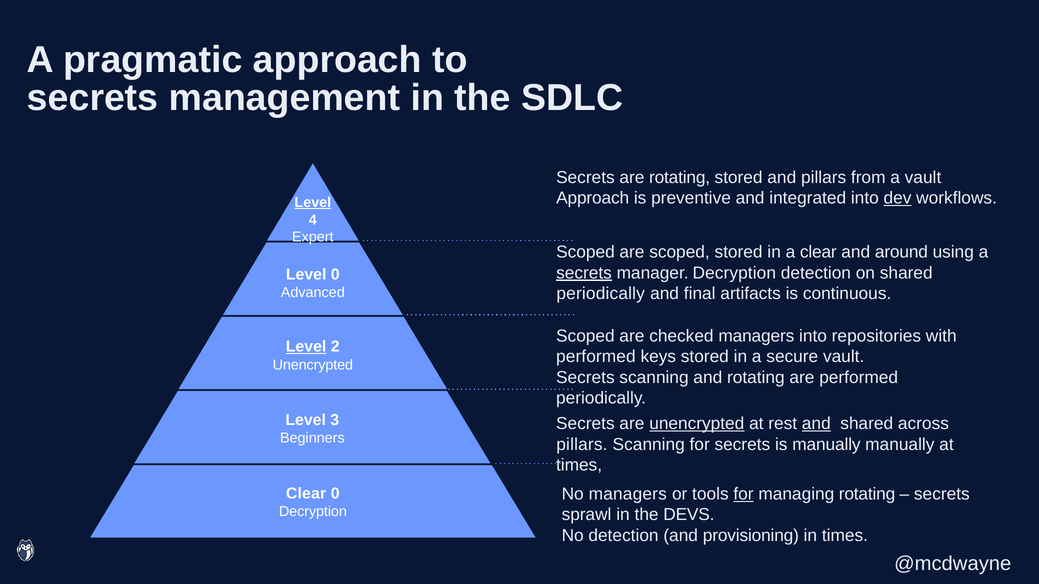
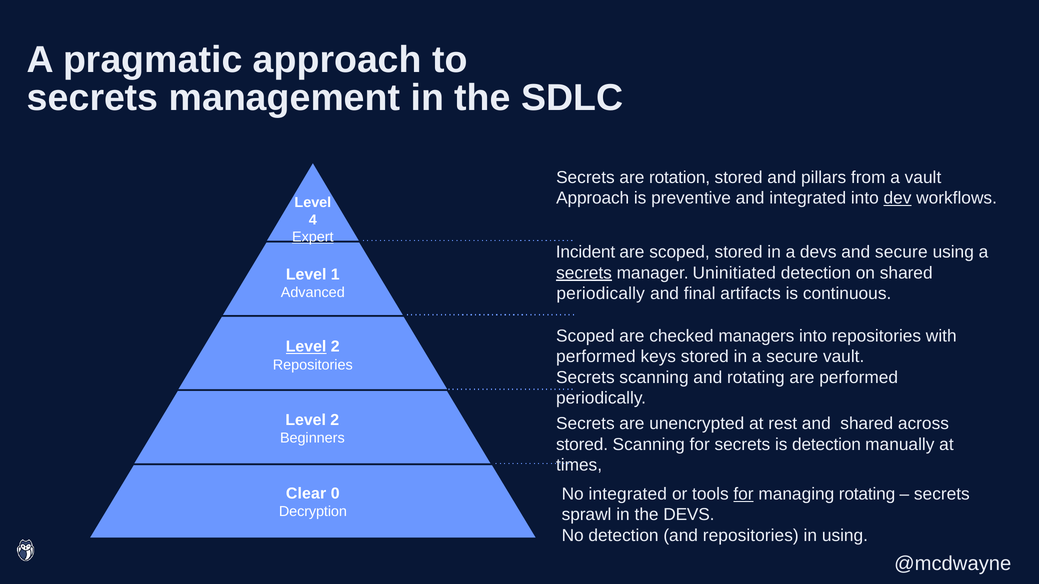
are rotating: rotating -> rotation (680, 178)
Level underline: present -> none (313, 203)
Expert underline: none -> present (313, 237)
Scoped: Scoped -> Incident (586, 252)
a clear: clear -> devs (818, 252)
and around: around -> secure (901, 252)
manager Decryption: Decryption -> Uninitiated (734, 273)
Level 0: 0 -> 1 (335, 275)
Unencrypted: Unencrypted -> Repositories (313, 365)
3: 3 -> 2 (335, 420)
unencrypted underline: present -> none (697, 424)
and underline: present -> none (816, 424)
pillars: pillars -> stored (582, 445)
is manually: manually -> detection (826, 445)
No managers: managers -> integrated (628, 494)
and provisioning: provisioning -> repositories (751, 536)
in times: times -> using (845, 536)
